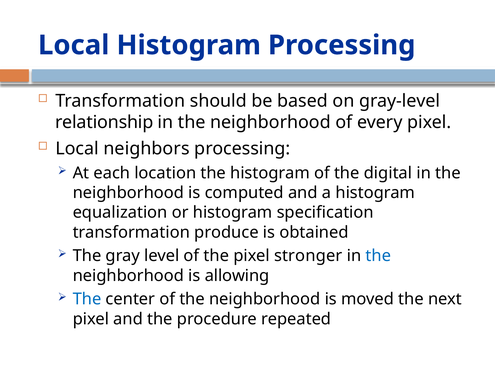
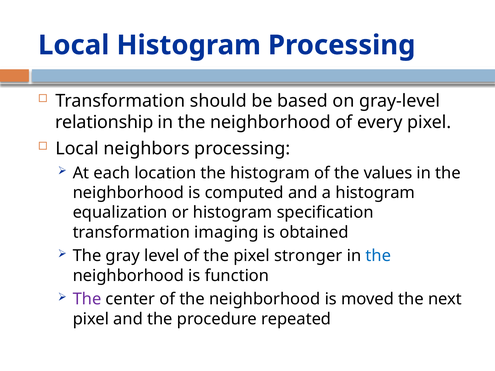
digital: digital -> values (388, 173)
produce: produce -> imaging (226, 232)
allowing: allowing -> function (237, 276)
The colour: blue -> purple (87, 299)
